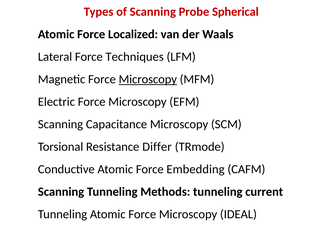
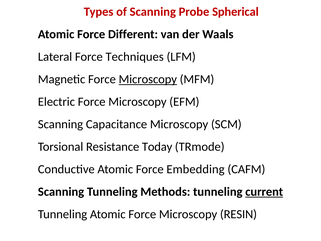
Localized: Localized -> Different (133, 34)
Differ: Differ -> Today (157, 147)
current underline: none -> present (264, 192)
IDEAL: IDEAL -> RESIN (238, 214)
